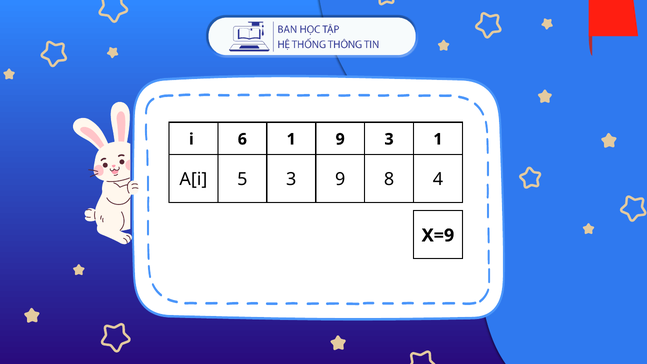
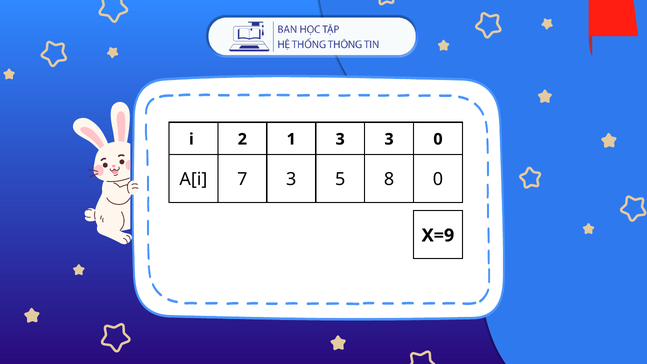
6: 6 -> 2 (242, 139)
1 9: 9 -> 3 (340, 139)
3 1: 1 -> 0 (438, 139)
5: 5 -> 7 (242, 179)
3 9: 9 -> 5 (340, 179)
8 4: 4 -> 0 (438, 179)
